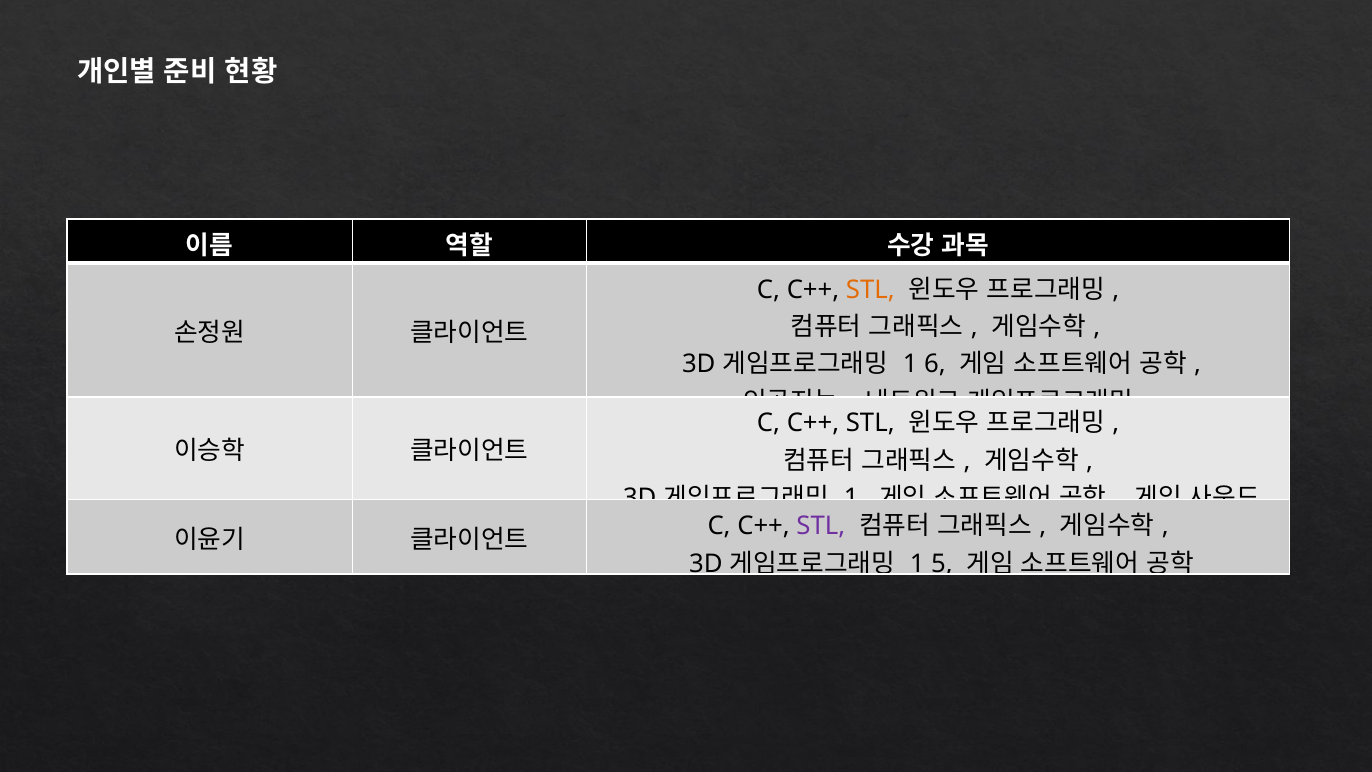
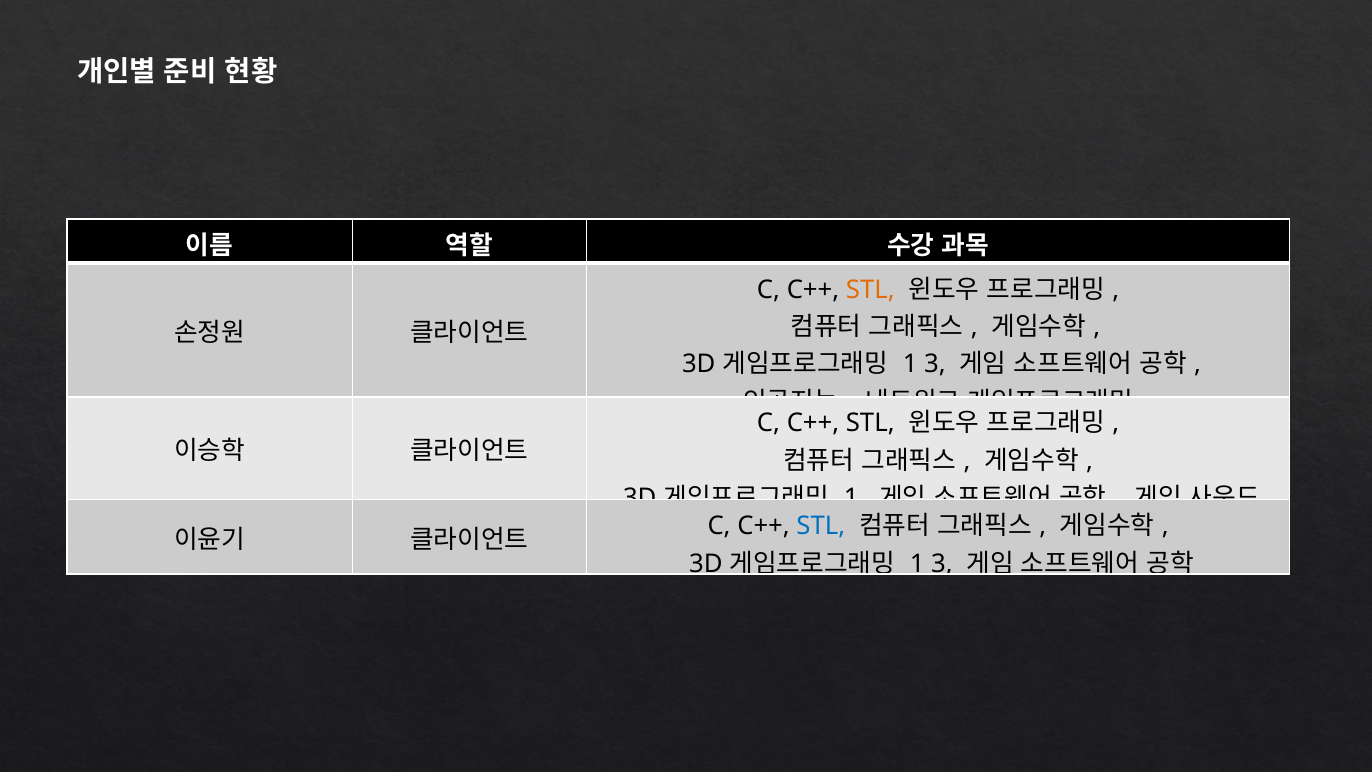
6: 6 -> 3 (935, 364)
STL colour: purple -> blue (821, 526)
5: 5 -> 3 (942, 564)
